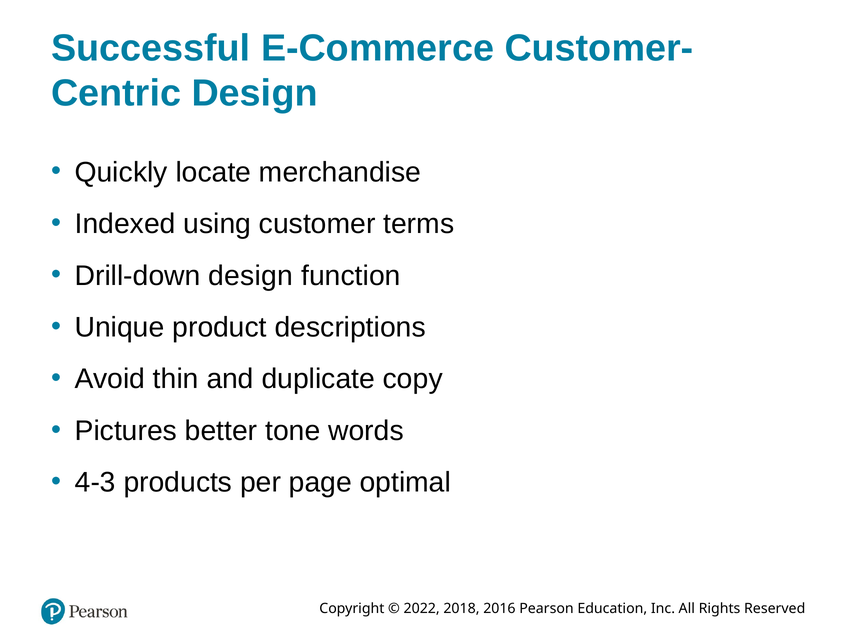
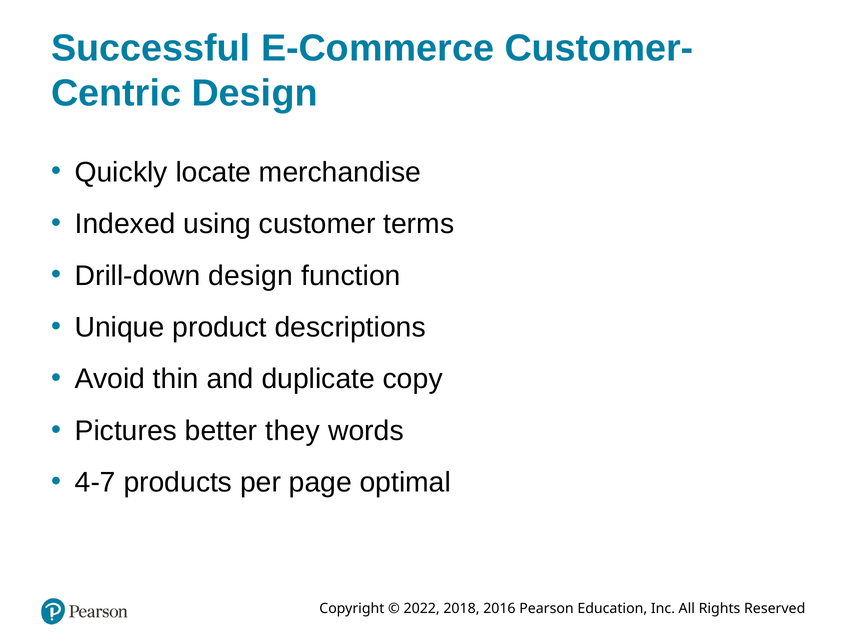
tone: tone -> they (293, 431)
4-3: 4-3 -> 4-7 (95, 482)
